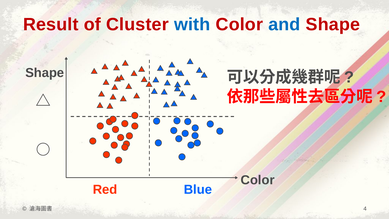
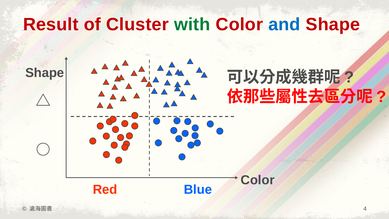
with colour: blue -> green (192, 24)
